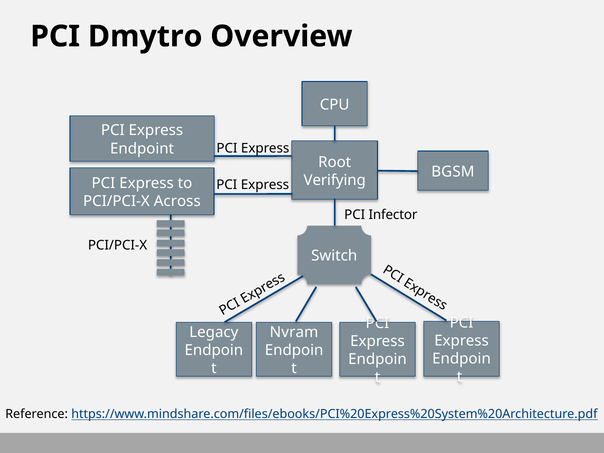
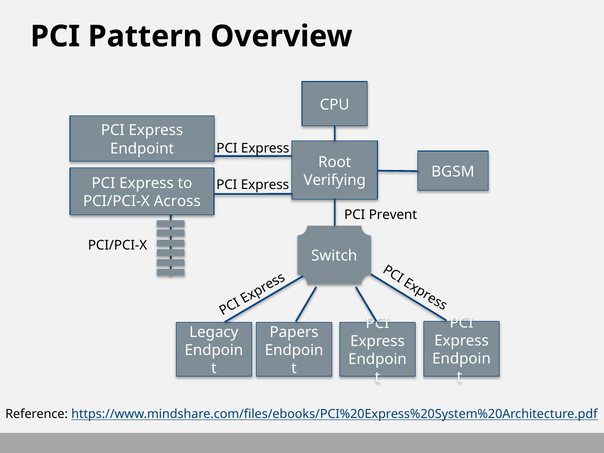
Dmytro: Dmytro -> Pattern (145, 36)
Infector: Infector -> Prevent (393, 215)
Nvram: Nvram -> Papers (294, 332)
